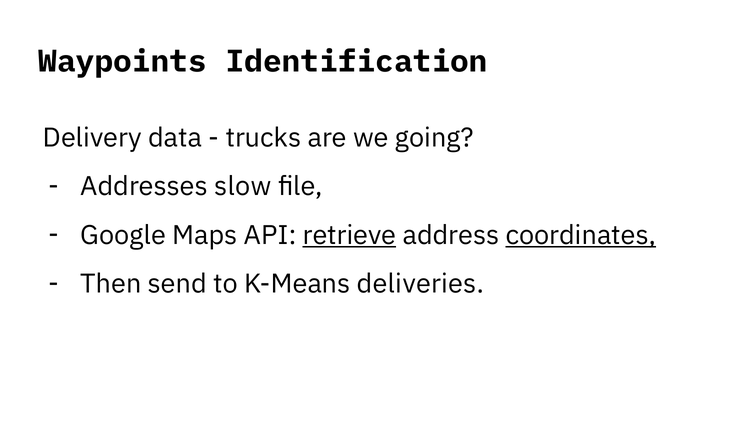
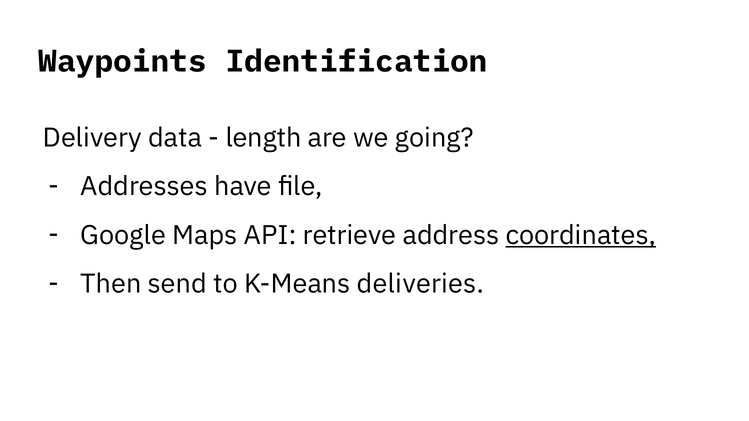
trucks: trucks -> length (264, 138)
slow: slow -> have (243, 187)
retrieve underline: present -> none (350, 235)
